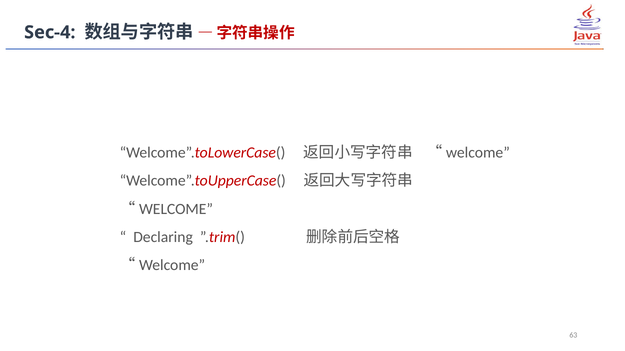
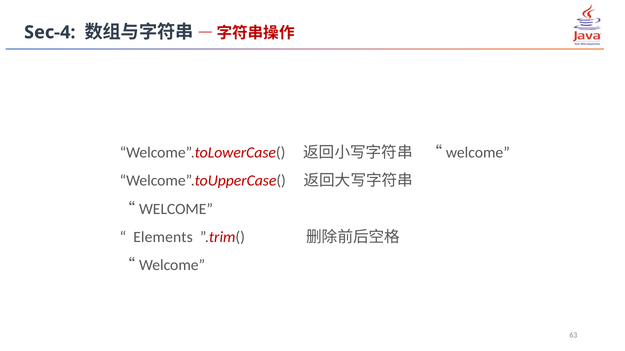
Declaring: Declaring -> Elements (163, 237)
